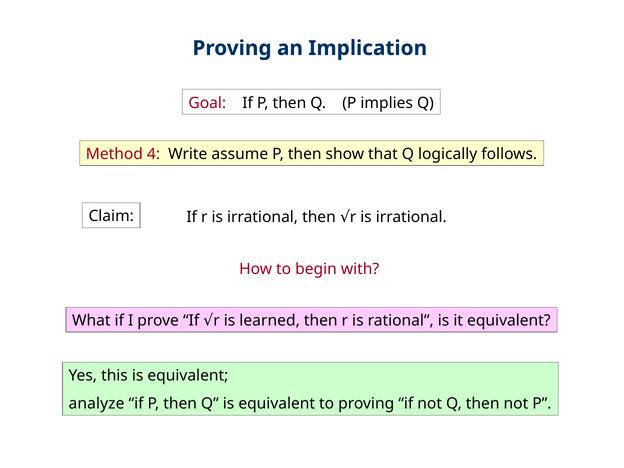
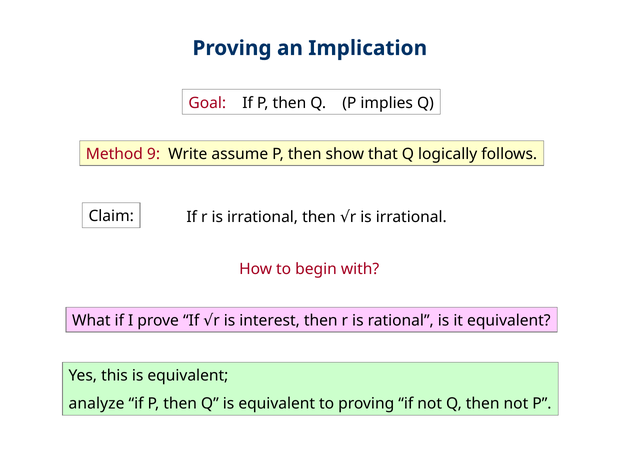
4: 4 -> 9 (154, 154)
learned: learned -> interest (270, 321)
